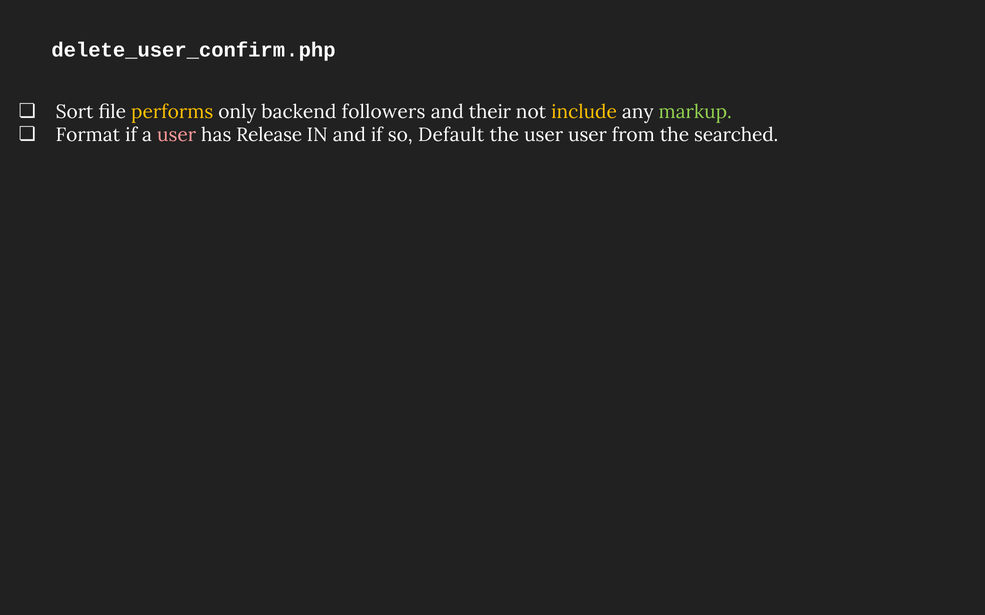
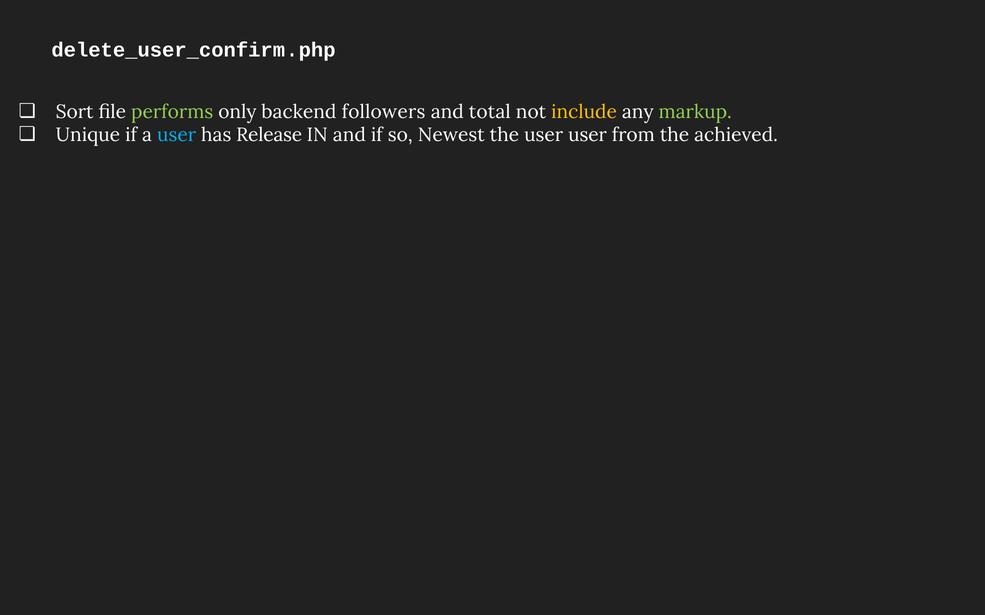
performs colour: yellow -> light green (172, 112)
their: their -> total (490, 112)
Format: Format -> Unique (88, 135)
user colour: pink -> light blue (177, 135)
Default: Default -> Newest (451, 135)
searched: searched -> achieved (736, 135)
